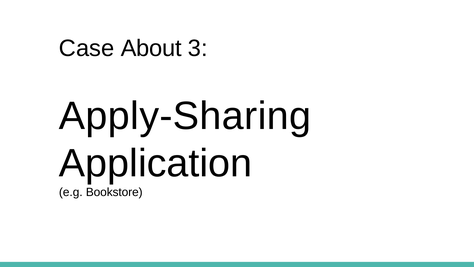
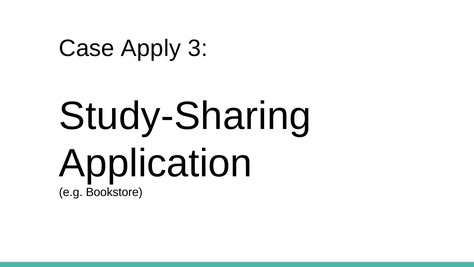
About: About -> Apply (151, 48)
Apply-Sharing: Apply-Sharing -> Study-Sharing (185, 116)
